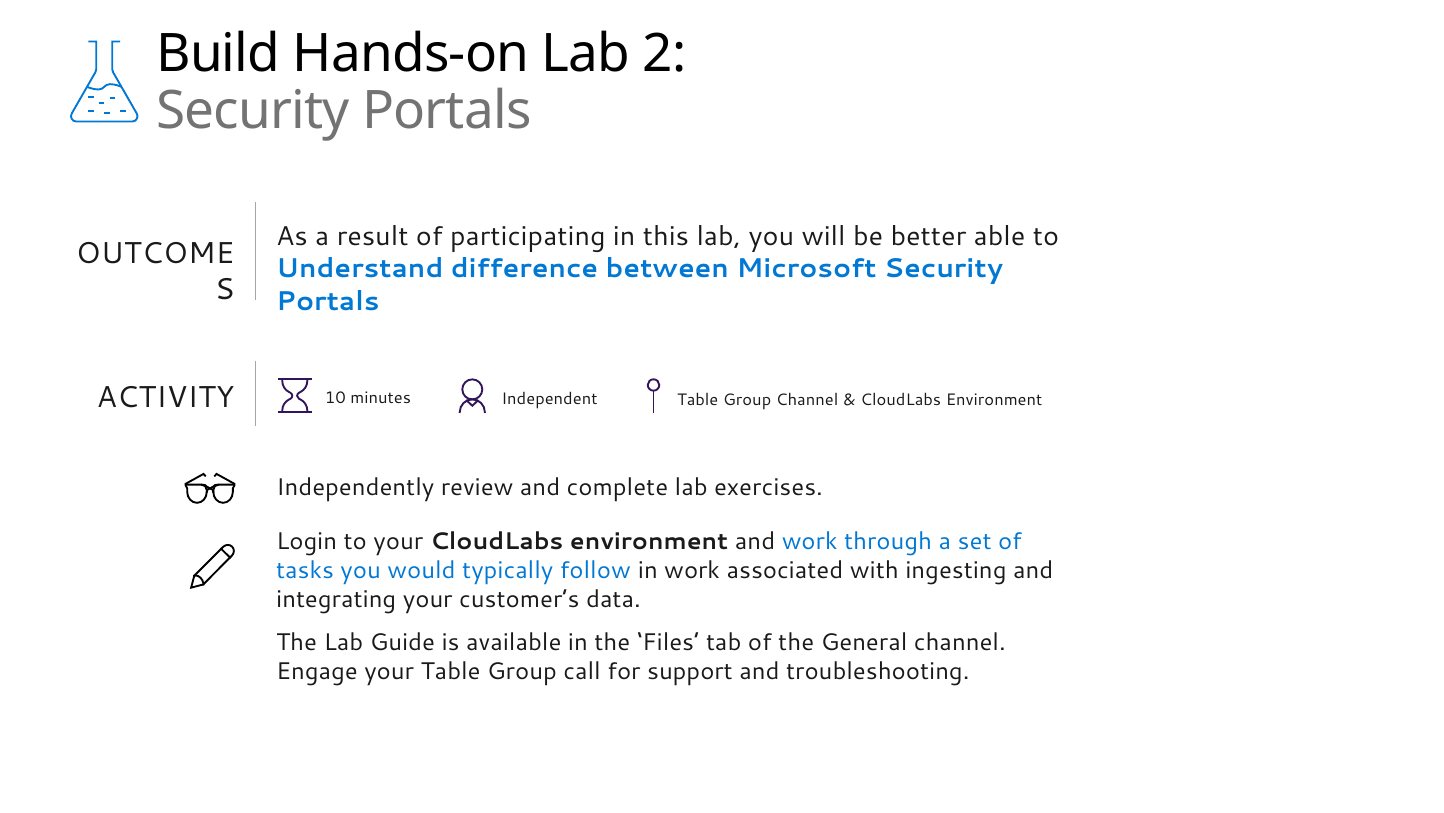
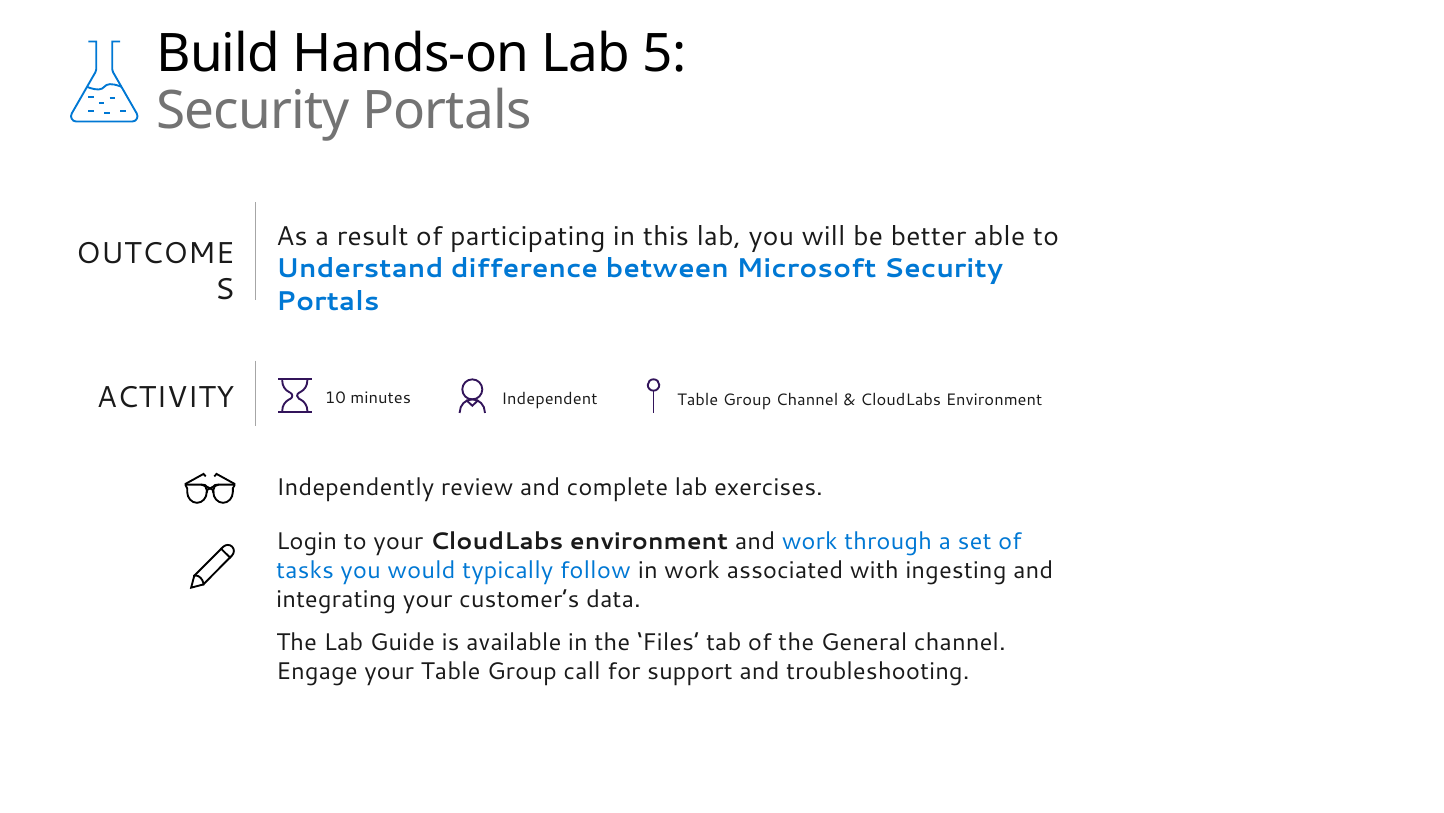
2: 2 -> 5 (664, 54)
